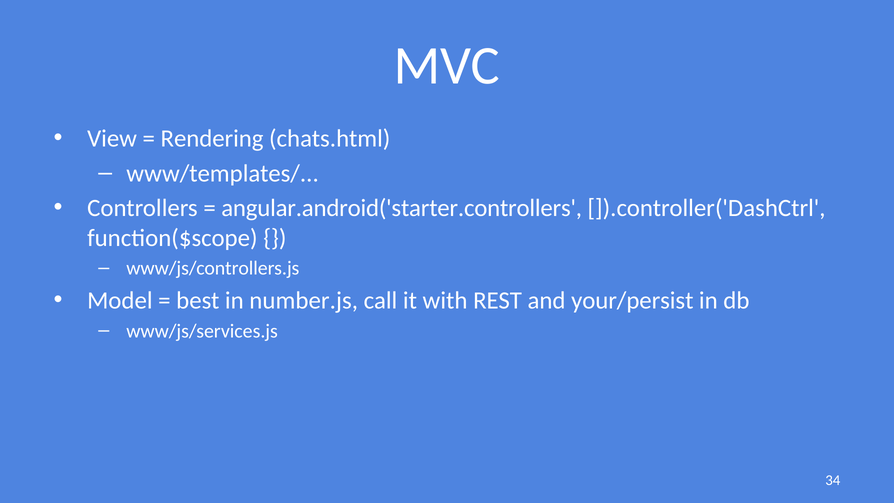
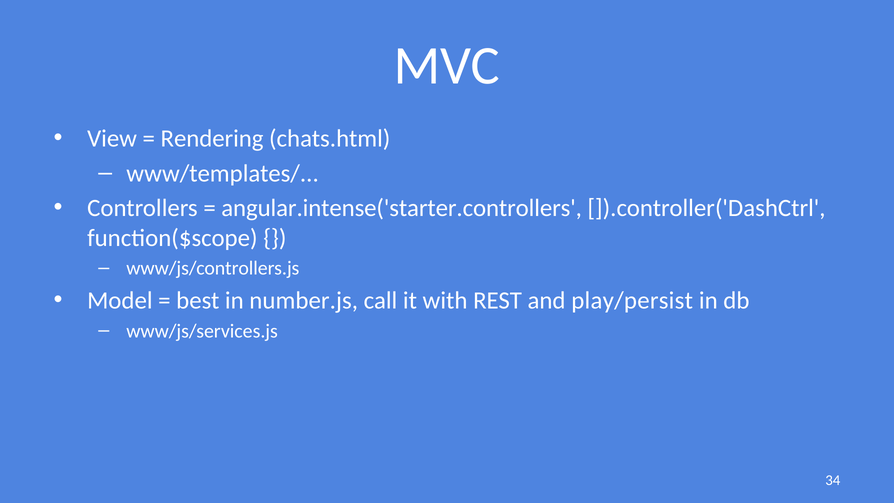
angular.android('starter.controllers: angular.android('starter.controllers -> angular.intense('starter.controllers (402, 208)
your/persist: your/persist -> play/persist (632, 301)
